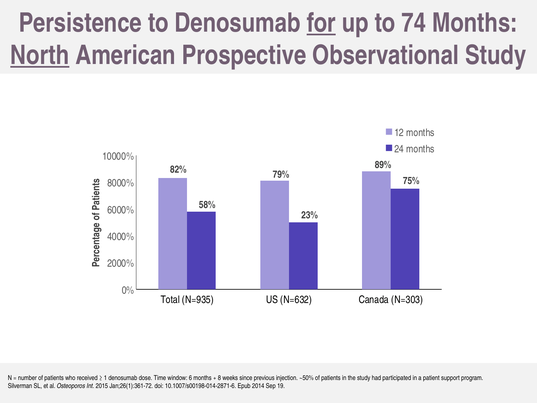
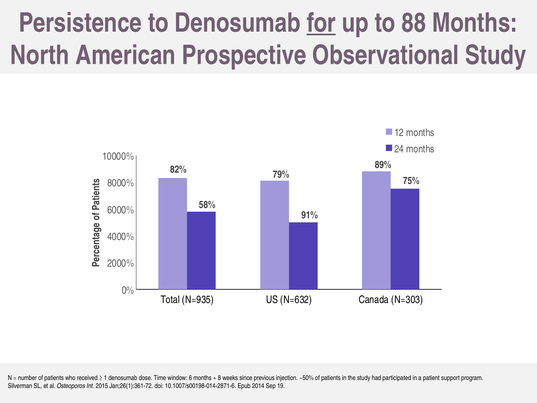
74: 74 -> 88 (414, 23)
North underline: present -> none (40, 55)
23%: 23% -> 91% (310, 215)
